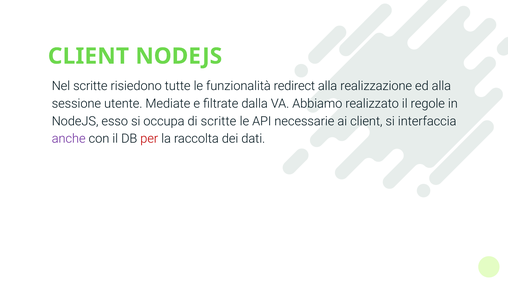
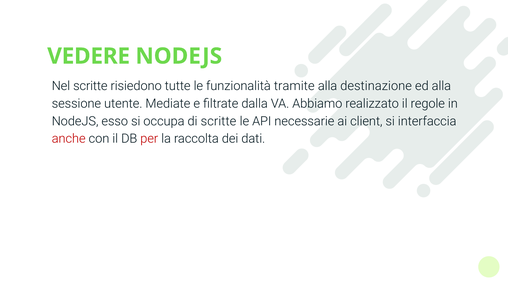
CLIENT: CLIENT -> VEDERE (89, 56)
redirect: redirect -> tramite (294, 86)
realizzazione: realizzazione -> destinazione (376, 86)
anche colour: purple -> red (69, 139)
